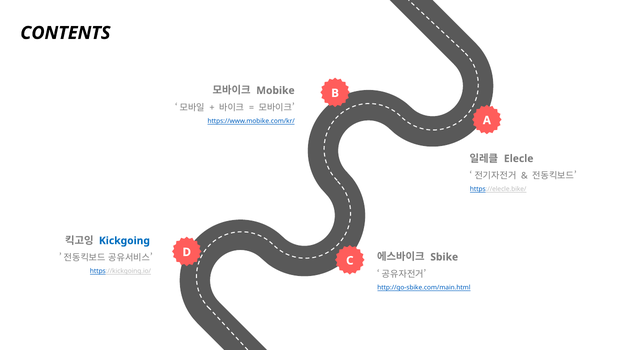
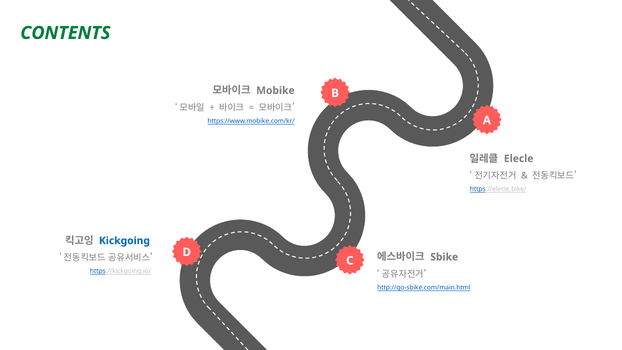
CONTENTS colour: black -> green (65, 33)
